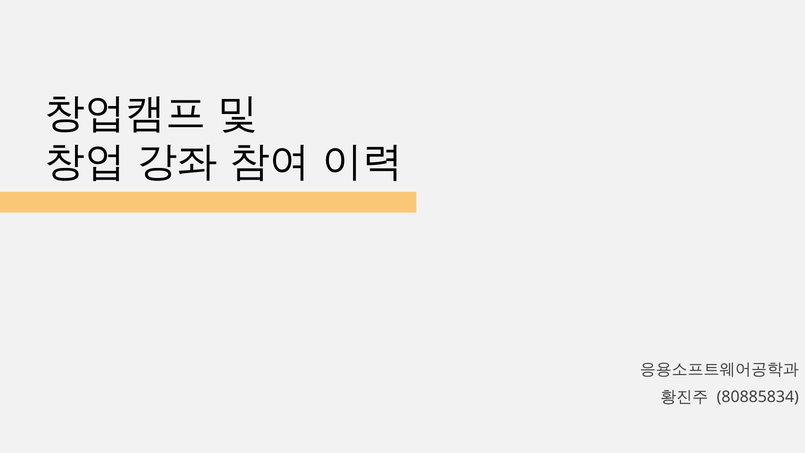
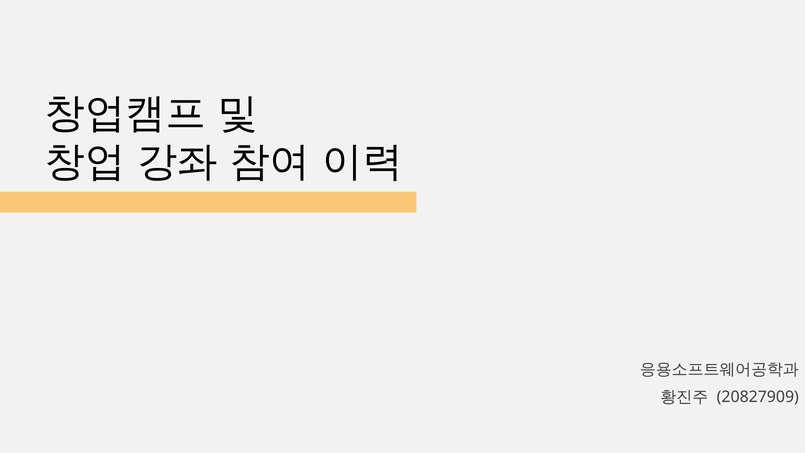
80885834: 80885834 -> 20827909 (758, 397)
